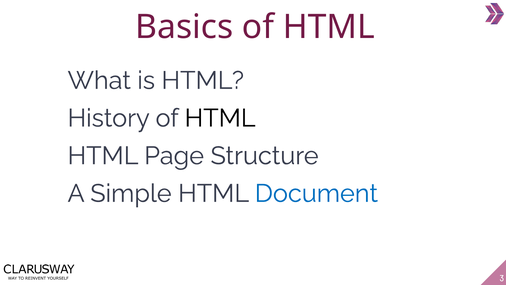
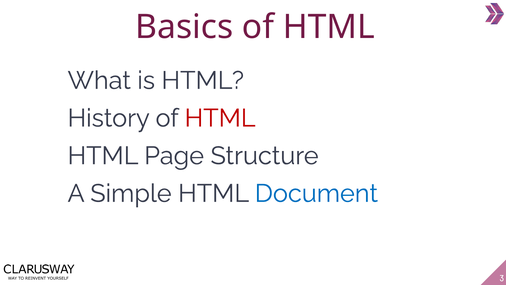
HTML colour: black -> red (220, 118)
